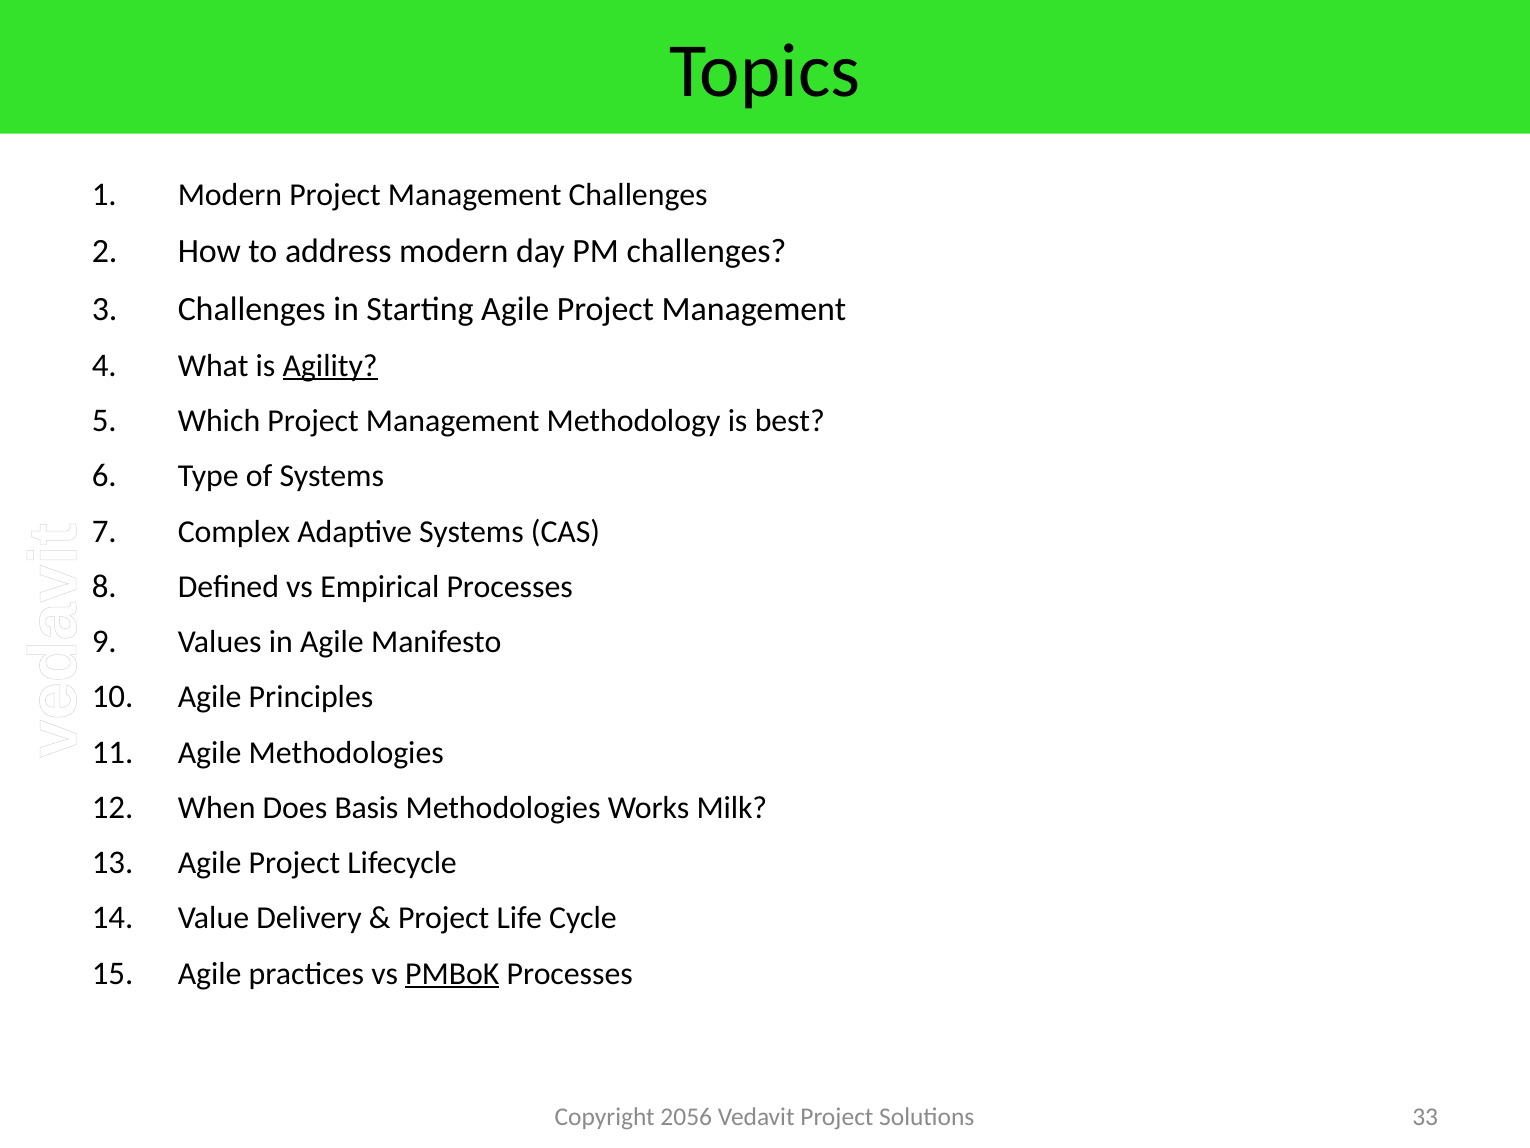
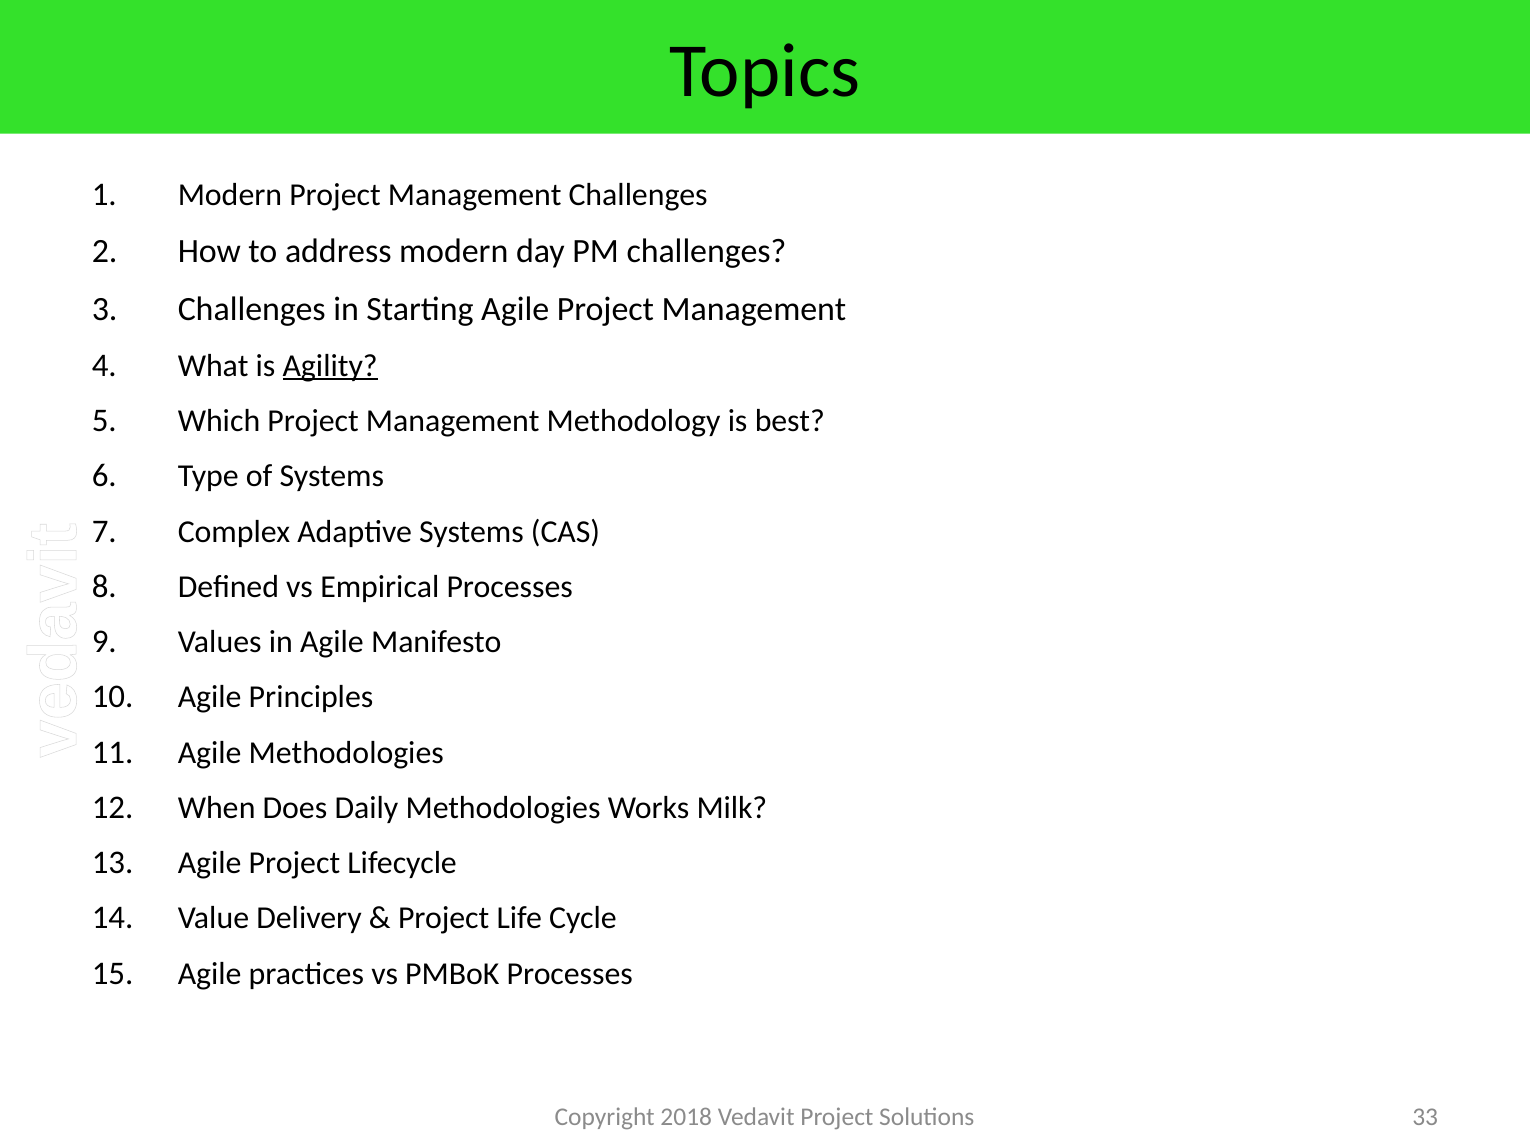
Basis: Basis -> Daily (366, 807)
PMBoK underline: present -> none (452, 973)
2056: 2056 -> 2018 (686, 1117)
